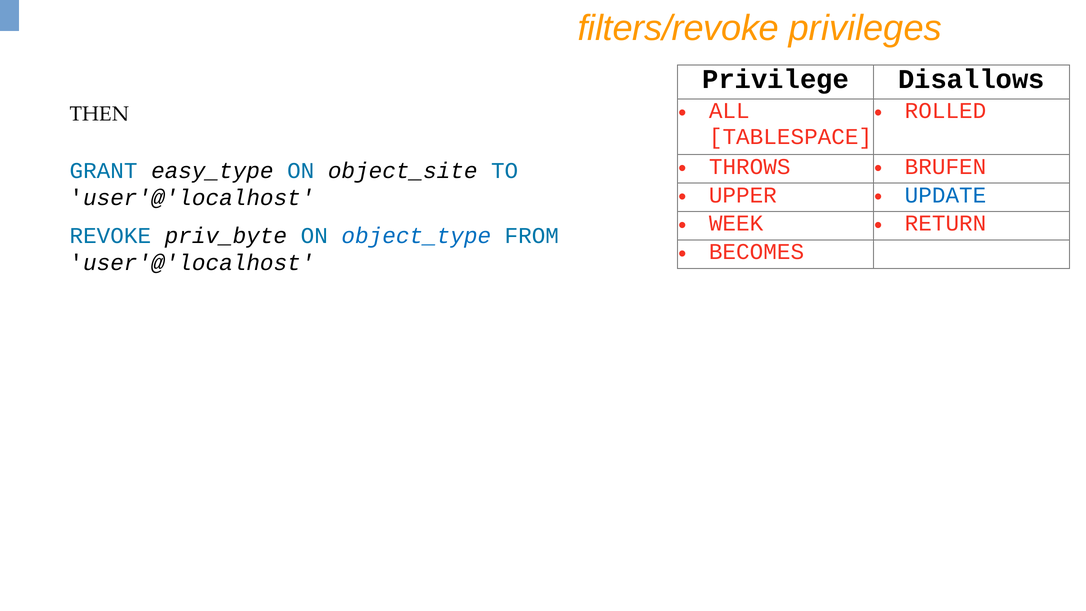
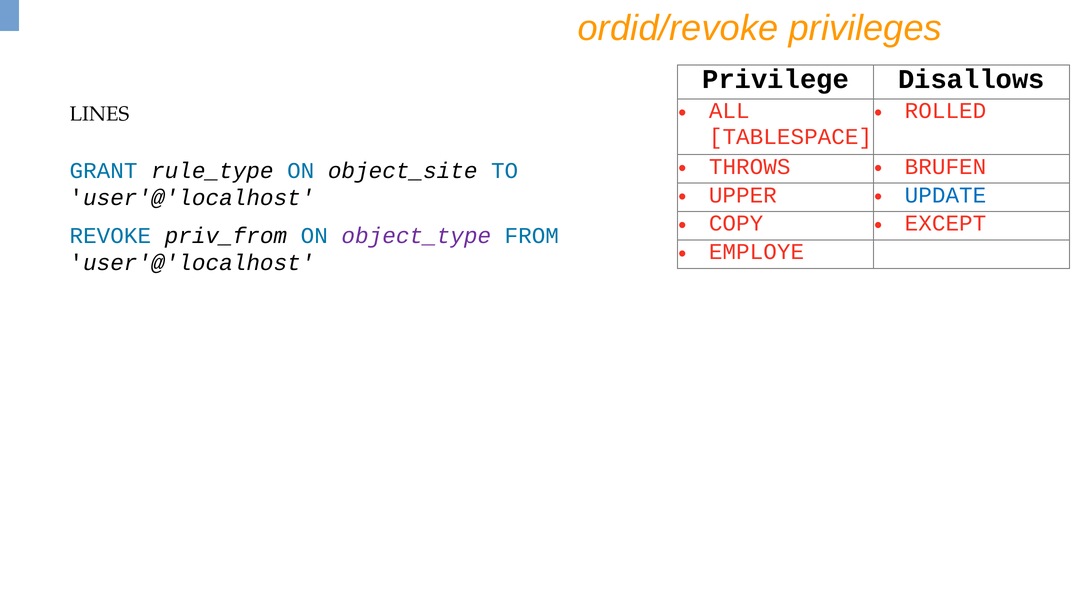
filters/revoke: filters/revoke -> ordid/revoke (678, 28)
THEN: THEN -> LINES (99, 114)
easy_type: easy_type -> rule_type (212, 171)
WEEK: WEEK -> COPY (736, 223)
RETURN: RETURN -> EXCEPT (946, 223)
priv_byte: priv_byte -> priv_from (226, 236)
object_type colour: blue -> purple (416, 236)
BECOMES: BECOMES -> EMPLOYE (756, 252)
